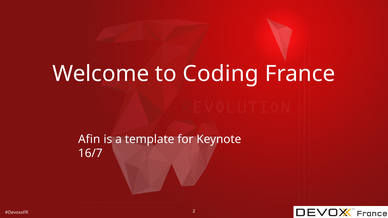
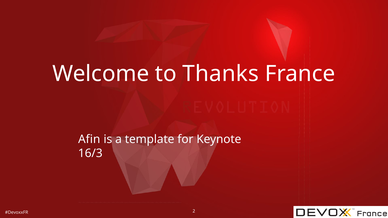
Coding: Coding -> Thanks (221, 74)
16/7: 16/7 -> 16/3 (90, 154)
